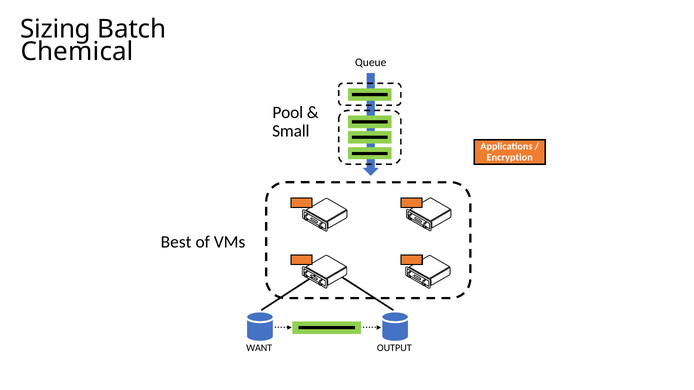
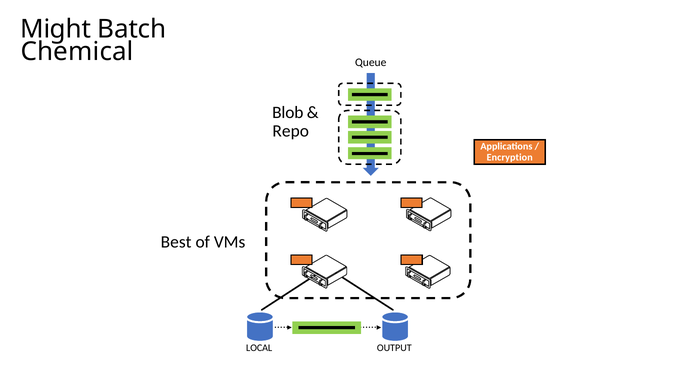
Sizing: Sizing -> Might (56, 29)
Pool: Pool -> Blob (288, 113)
Small: Small -> Repo (291, 131)
WANT: WANT -> LOCAL (259, 348)
